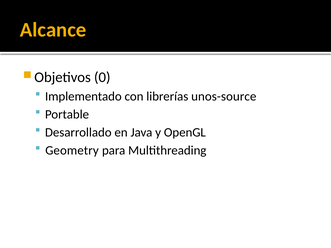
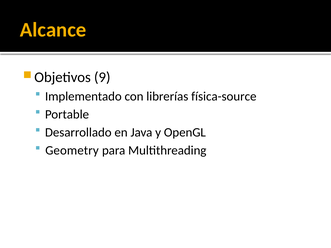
0: 0 -> 9 (102, 77)
unos-source: unos-source -> física-source (224, 96)
